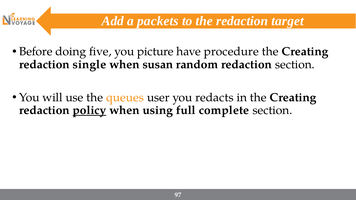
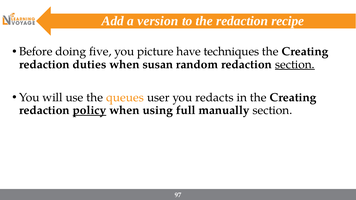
packets: packets -> version (158, 21)
target: target -> recipe (288, 21)
procedure: procedure -> techniques (231, 52)
single: single -> duties (90, 64)
section underline: none -> present (295, 64)
complete: complete -> manually (224, 110)
